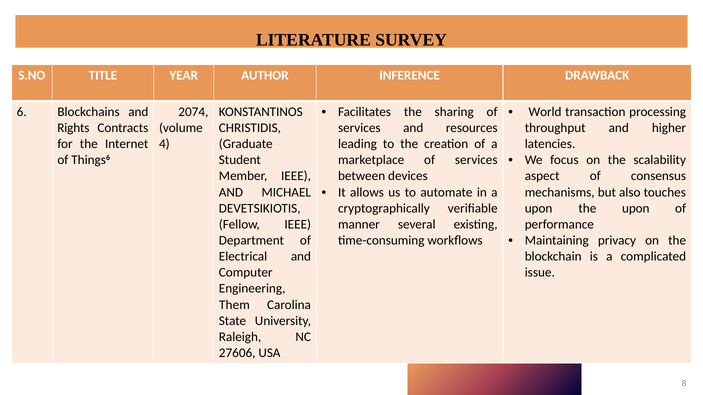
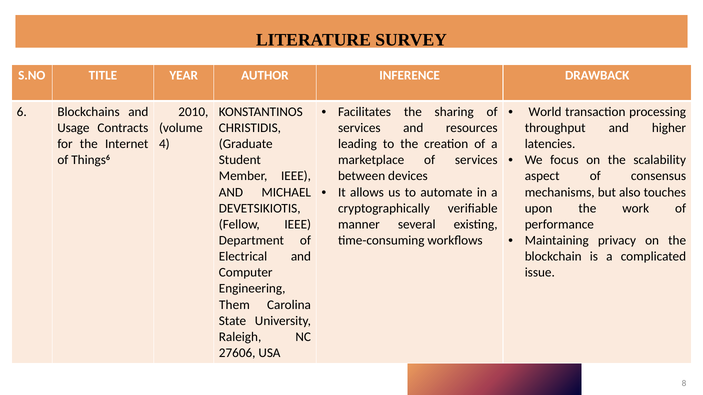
2074: 2074 -> 2010 (193, 112)
Rights: Rights -> Usage (73, 128)
the upon: upon -> work (636, 208)
